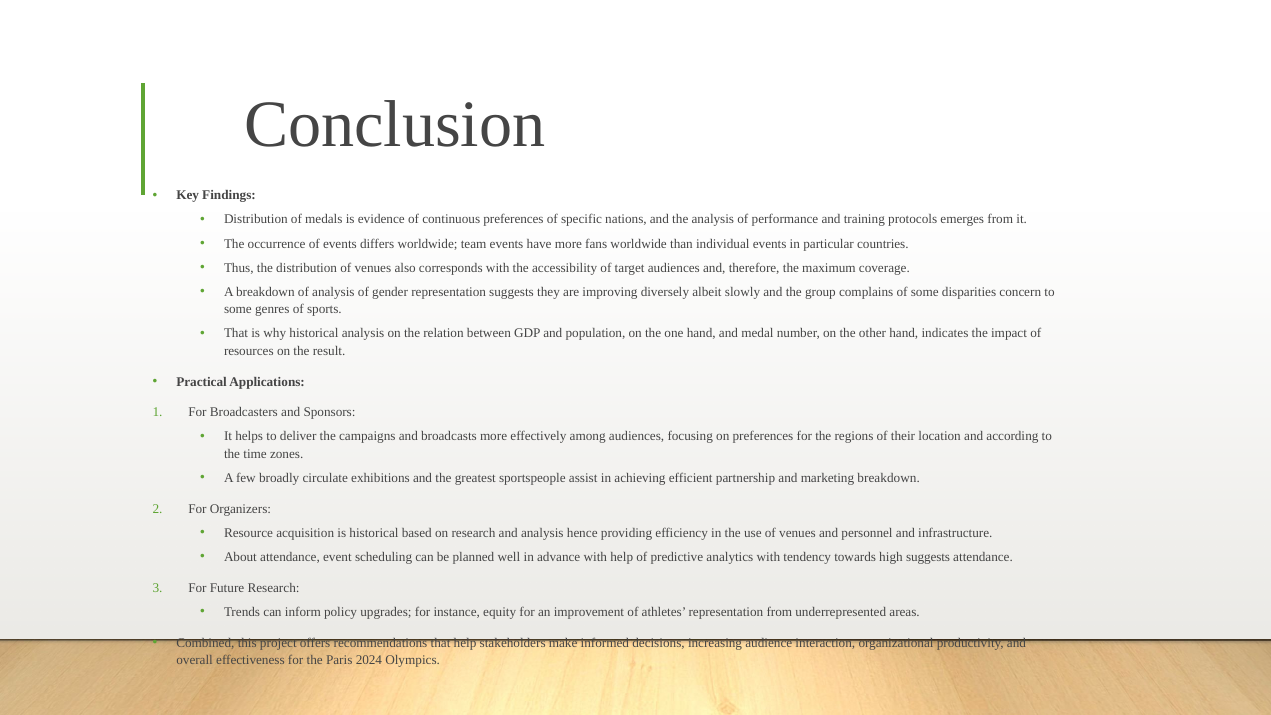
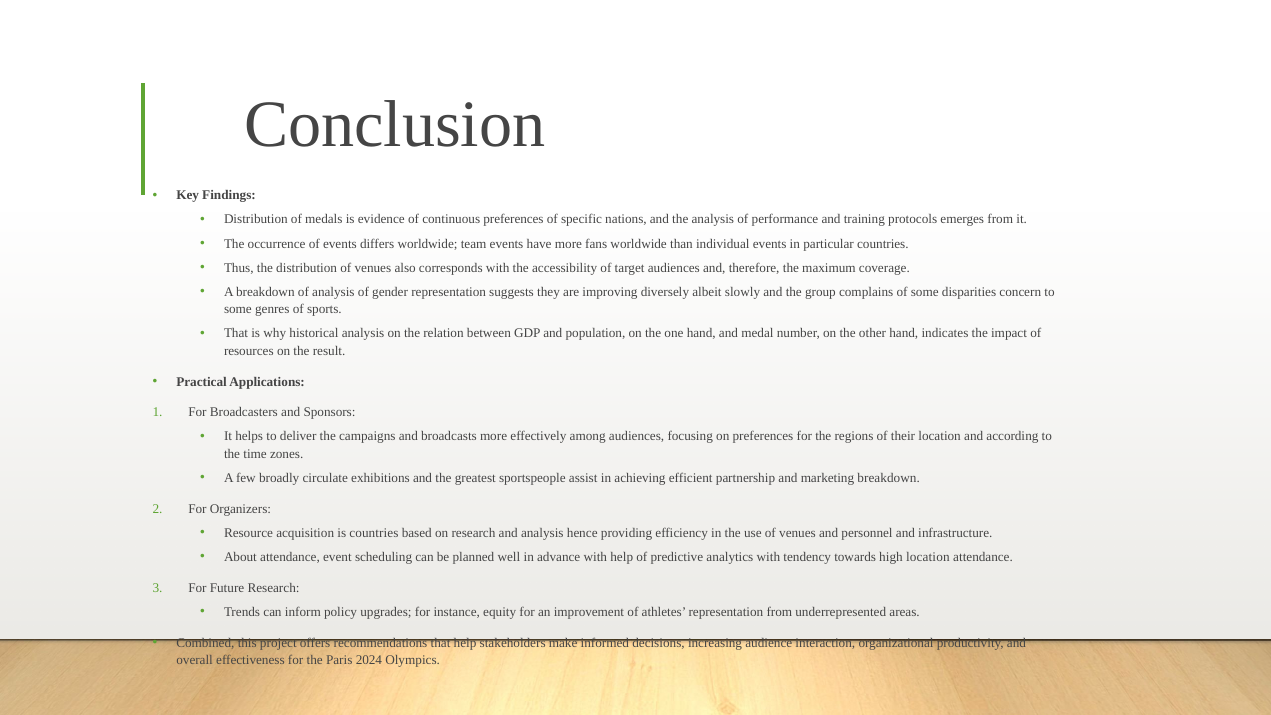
is historical: historical -> countries (374, 533)
high suggests: suggests -> location (928, 557)
